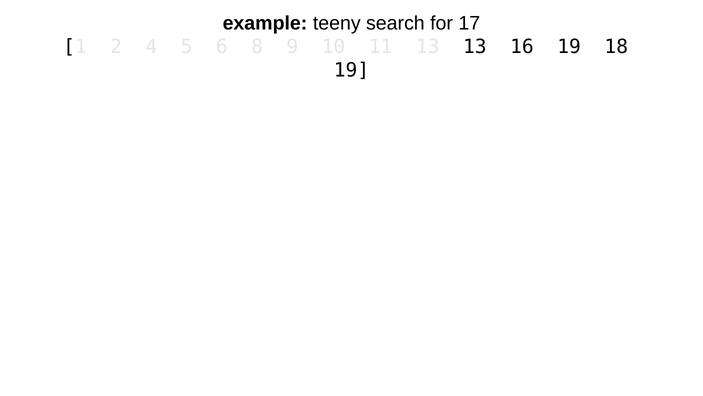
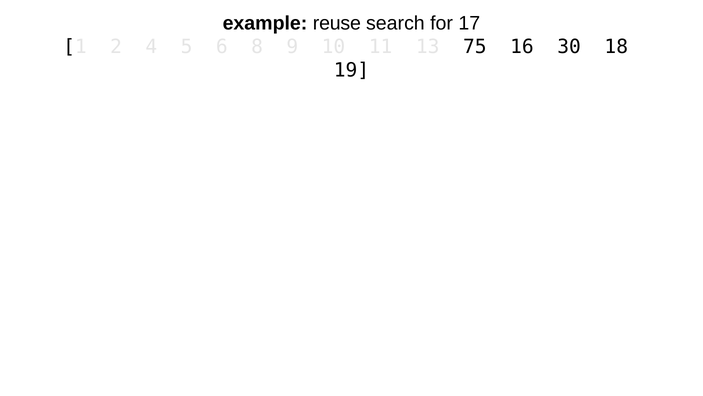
teeny: teeny -> reuse (337, 23)
13 13: 13 -> 75 (475, 47)
16 19: 19 -> 30 (569, 47)
